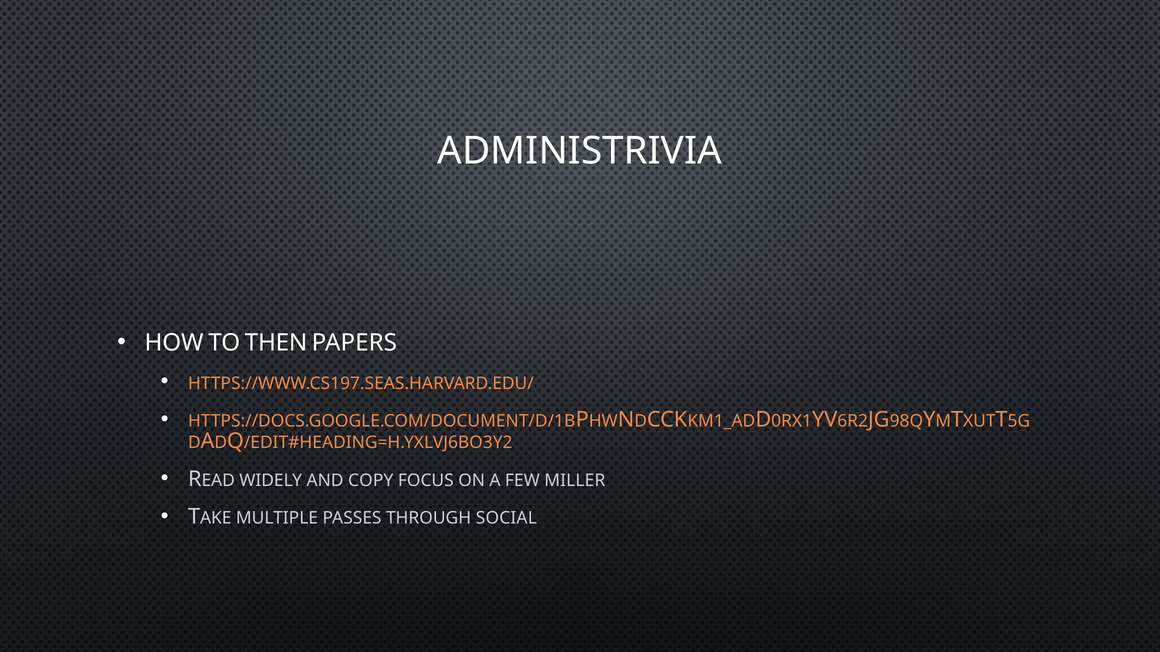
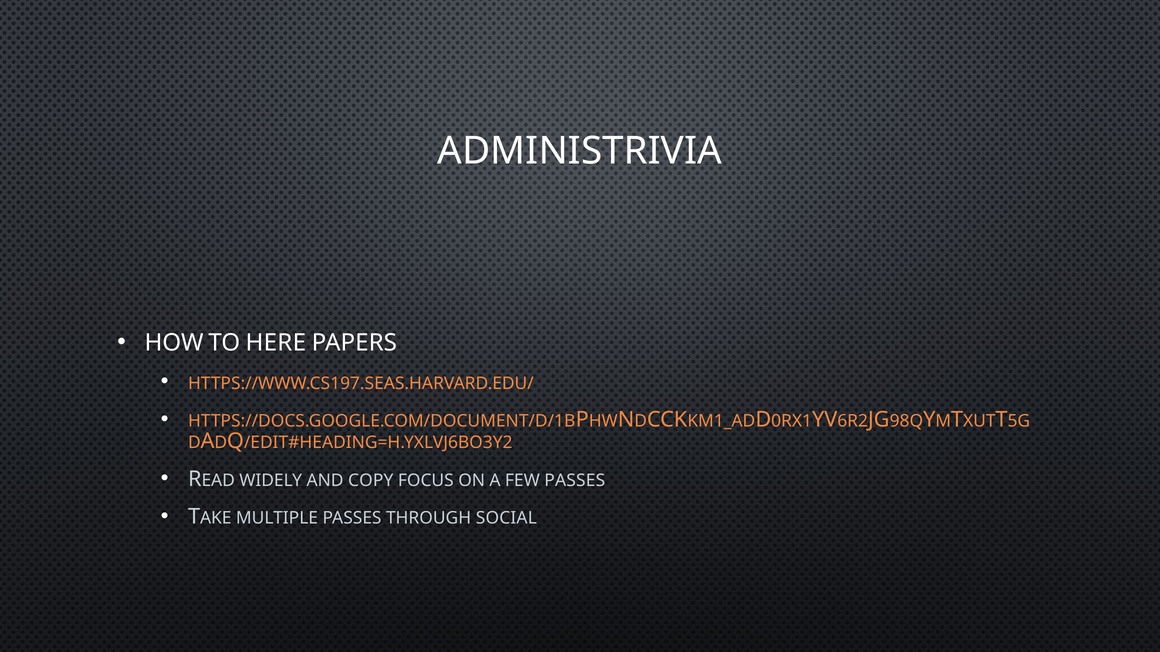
THEN: THEN -> HERE (276, 343)
FEW MILLER: MILLER -> PASSES (575, 481)
